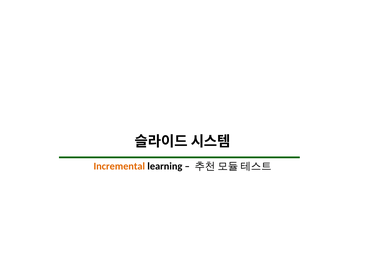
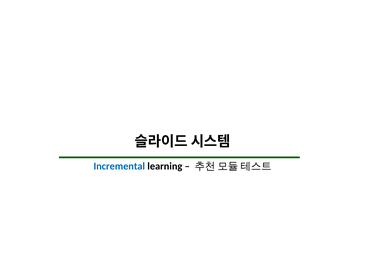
Incremental colour: orange -> blue (119, 166)
